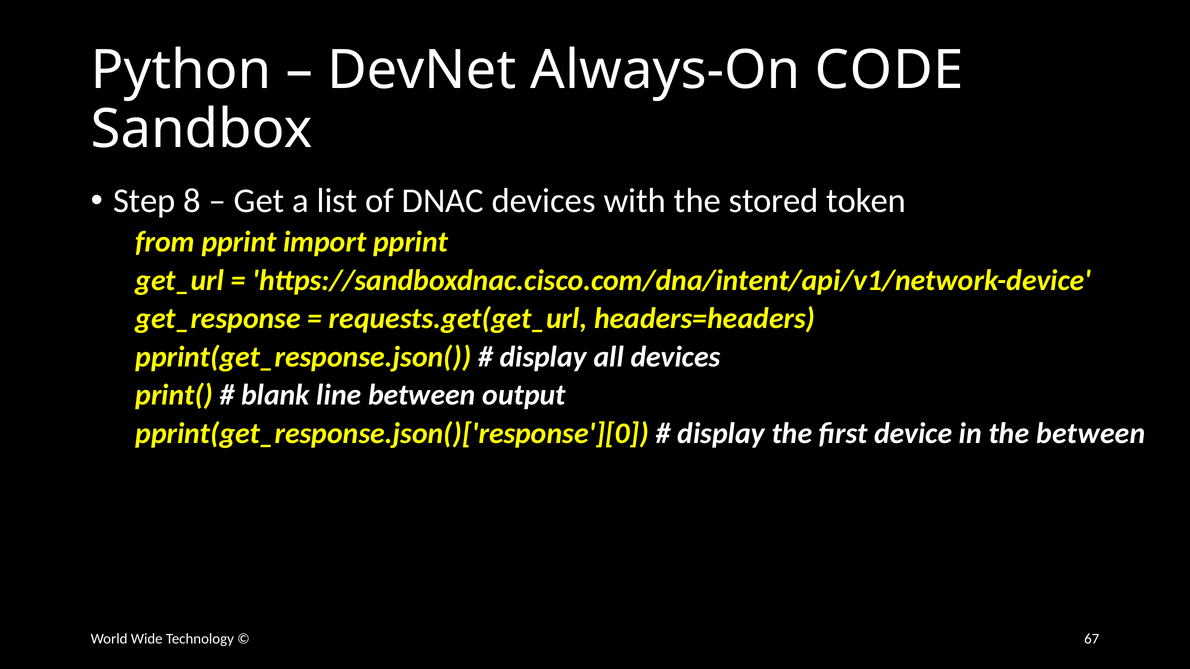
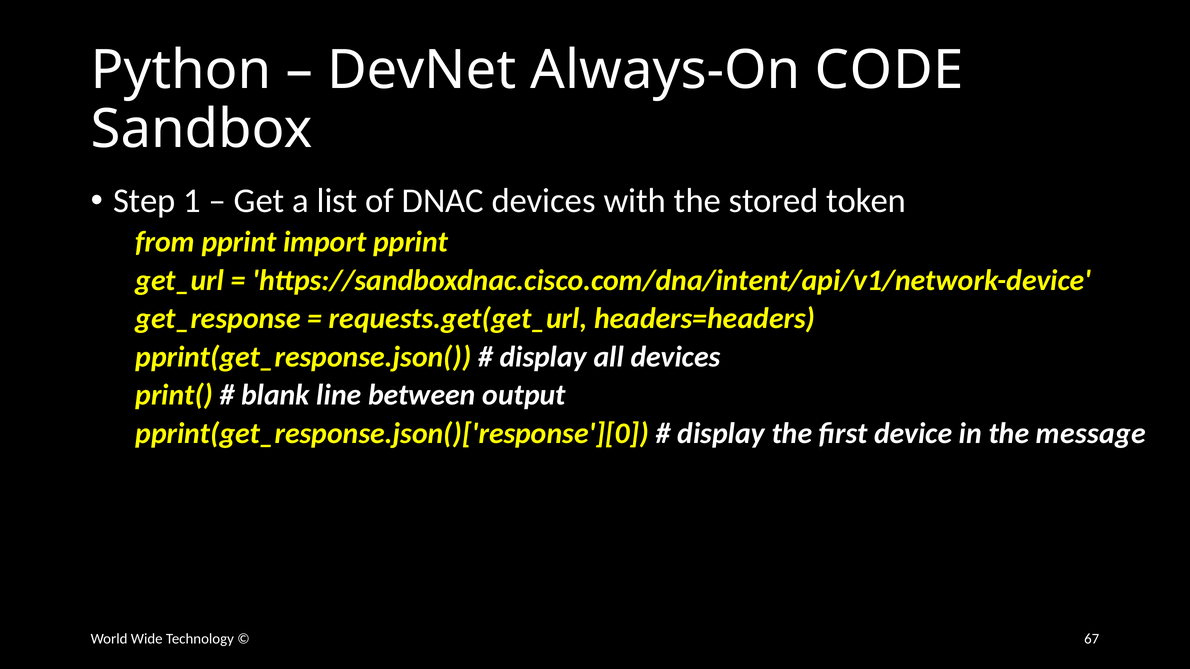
8: 8 -> 1 (192, 201)
the between: between -> message (1091, 434)
